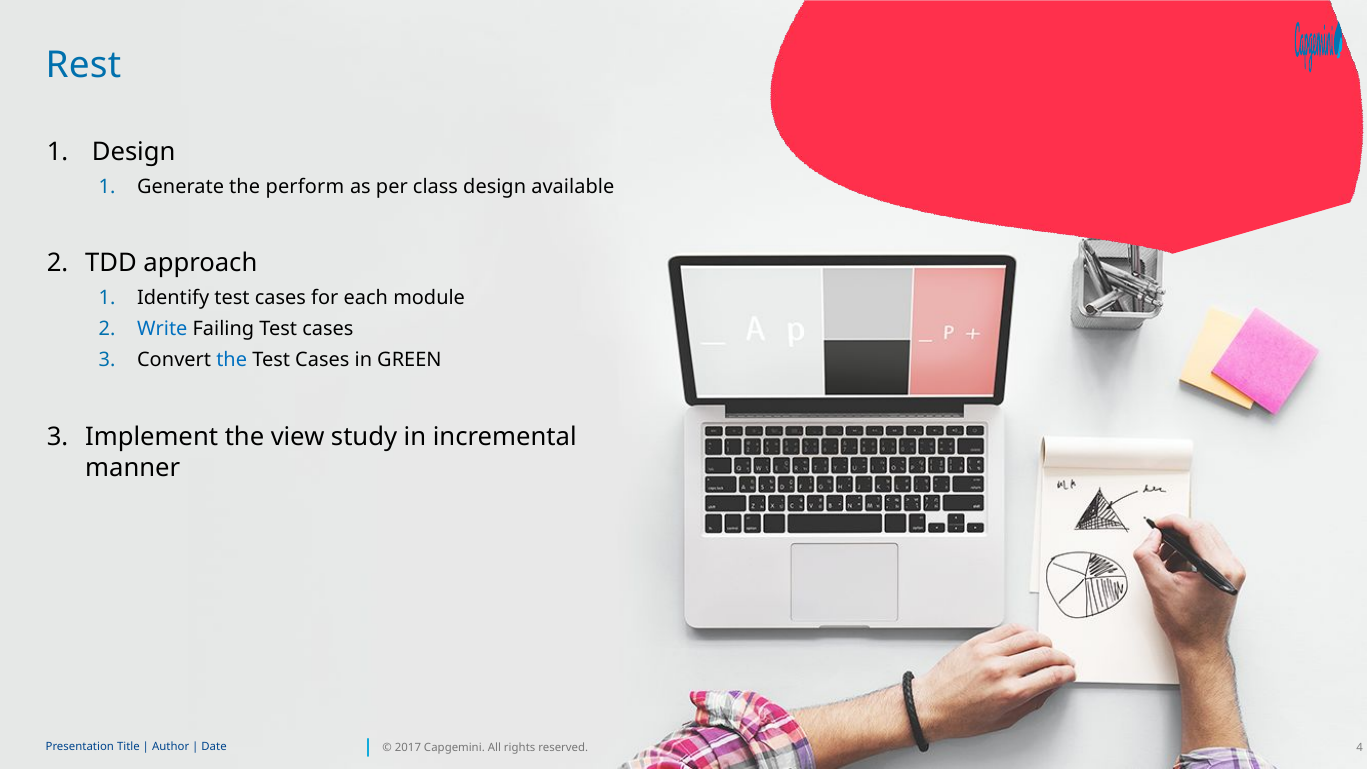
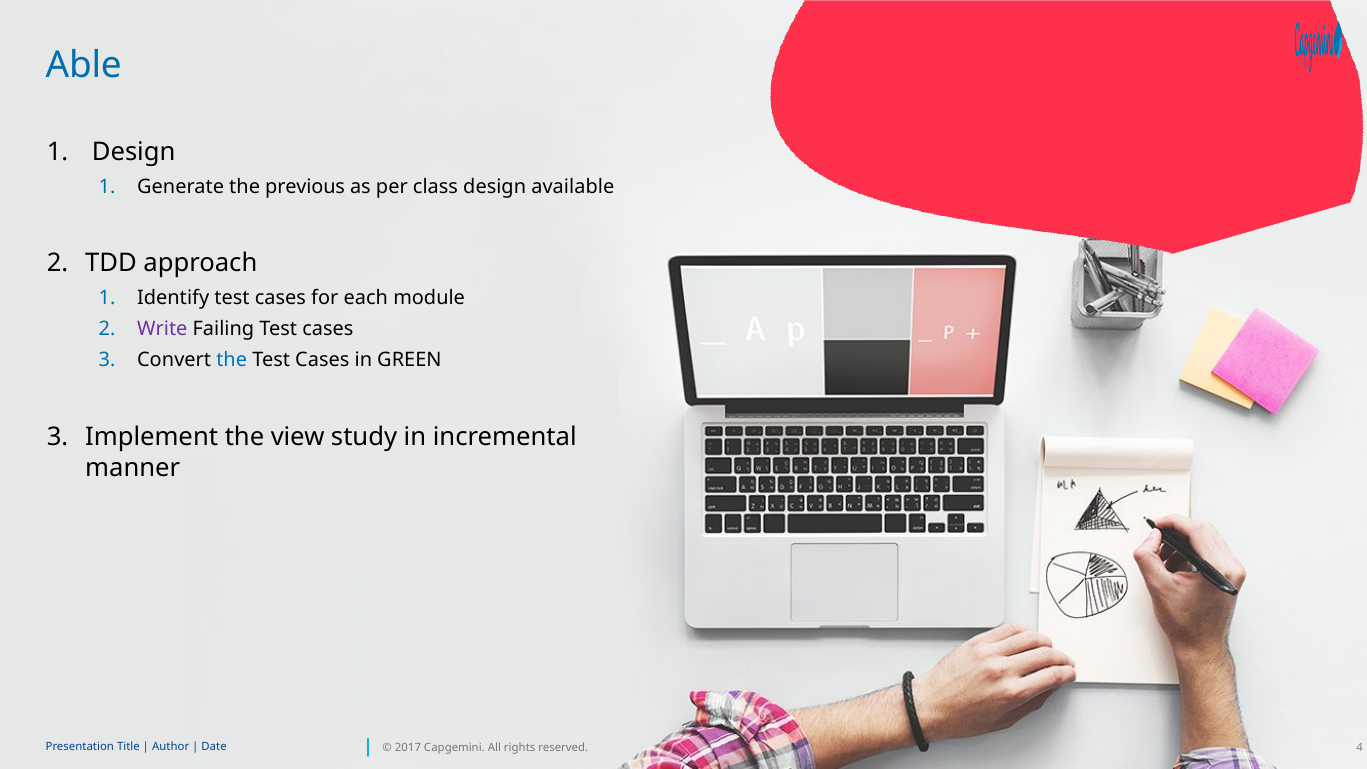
Rest: Rest -> Able (84, 65)
perform: perform -> previous (305, 187)
Write colour: blue -> purple (162, 329)
